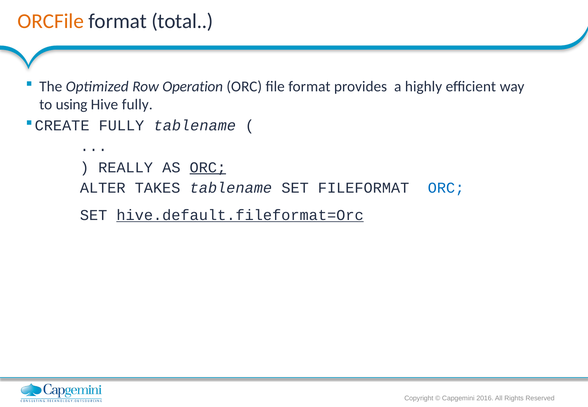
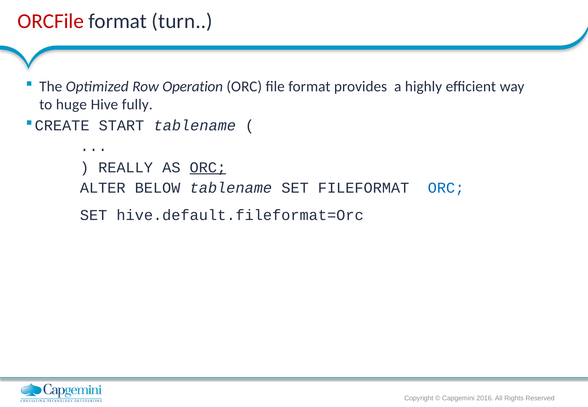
ORCFile colour: orange -> red (51, 21)
total: total -> turn (182, 21)
using: using -> huge (71, 105)
CREATE FULLY: FULLY -> START (121, 126)
TAKES: TAKES -> BELOW (158, 188)
hive.default.fileformat=Orc underline: present -> none (240, 215)
